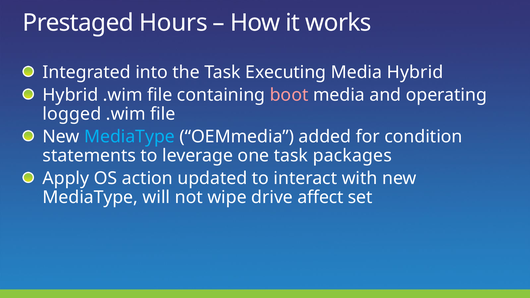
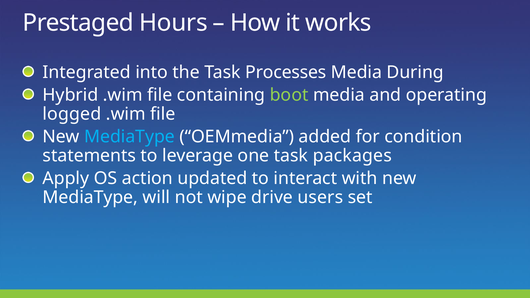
Executing: Executing -> Processes (286, 72)
Media Hybrid: Hybrid -> During (415, 72)
boot colour: pink -> light green (289, 95)
affect: affect -> users (320, 198)
